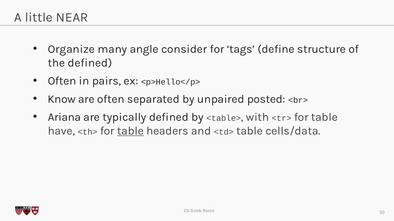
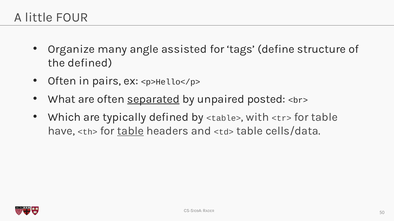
NEAR: NEAR -> FOUR (72, 17)
consider: consider -> assisted (184, 49)
Know: Know -> What (62, 99)
separated underline: none -> present (153, 99)
Ariana: Ariana -> Which (64, 117)
